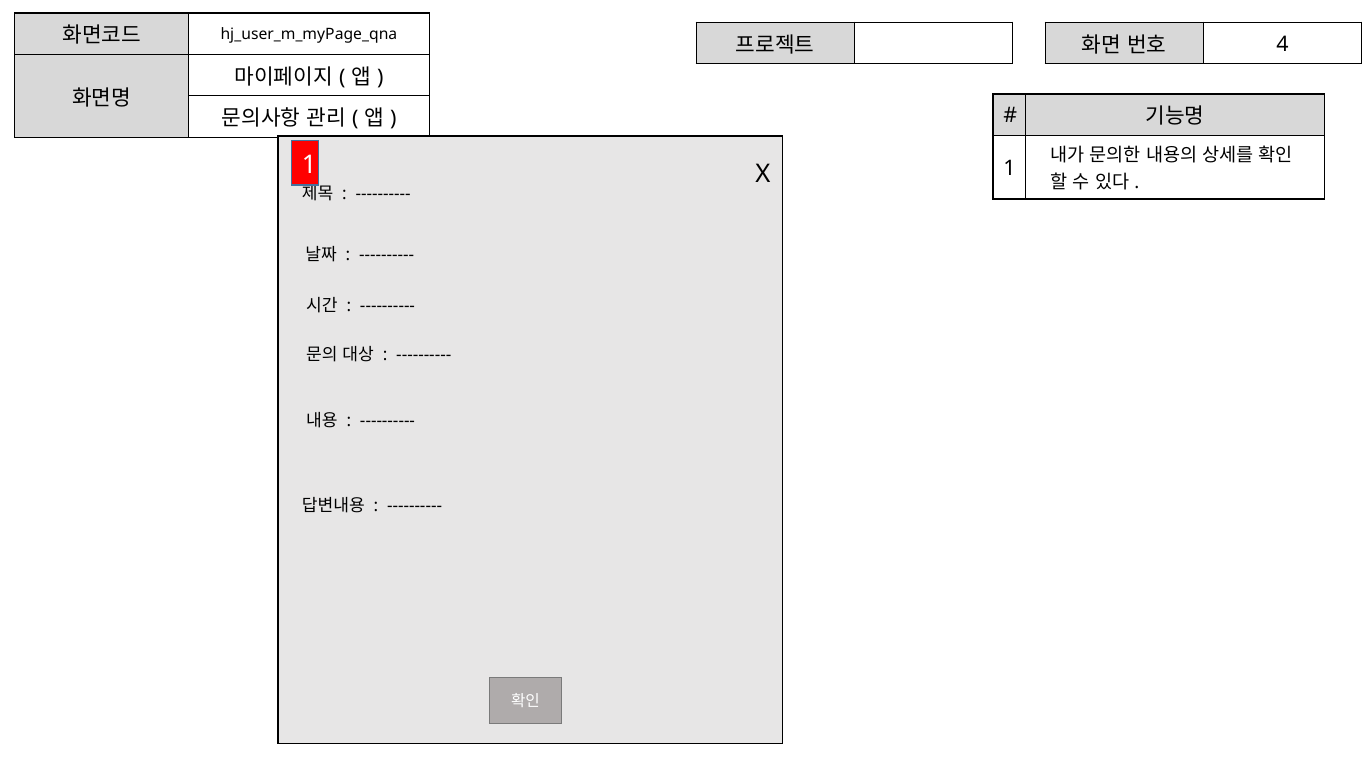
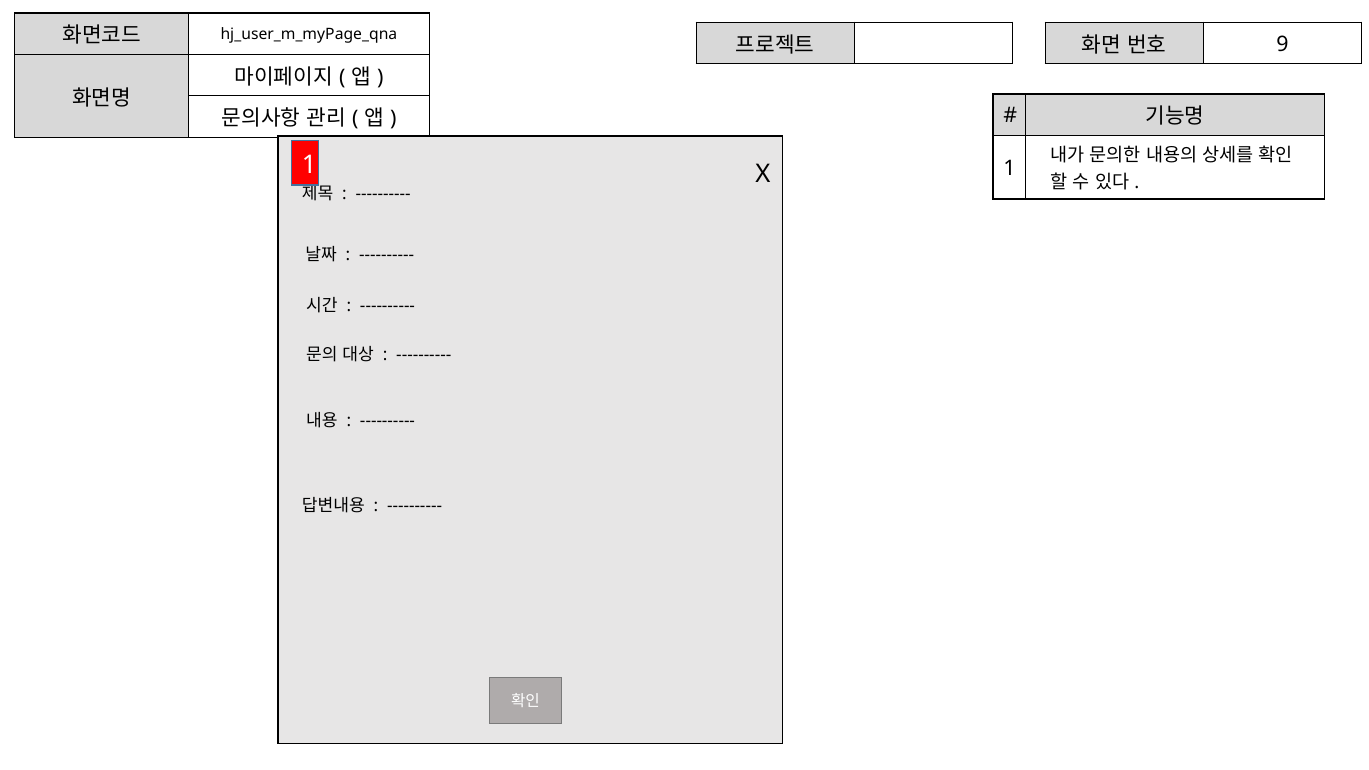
4: 4 -> 9 (1282, 44)
